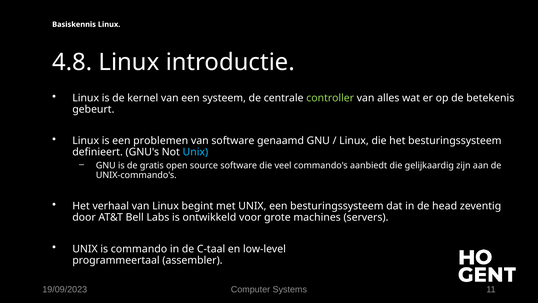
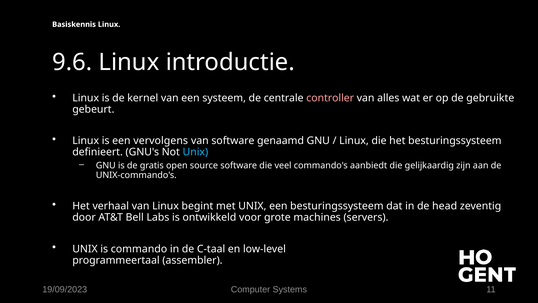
4.8: 4.8 -> 9.6 (72, 62)
controller colour: light green -> pink (330, 98)
betekenis: betekenis -> gebruikte (490, 98)
problemen: problemen -> vervolgens (161, 141)
